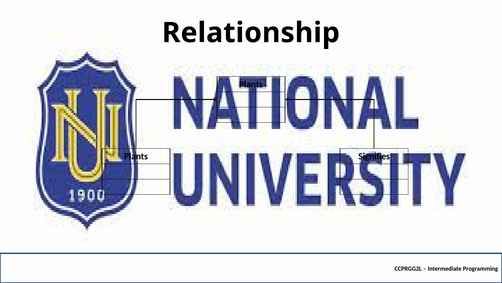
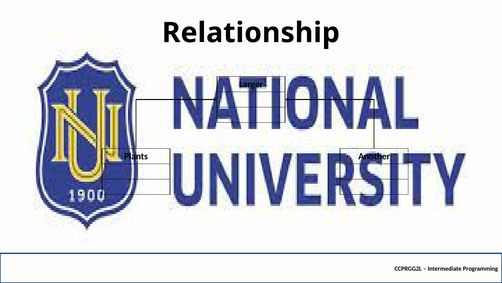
Plants: Plants -> Larger (251, 84)
Signifies: Signifies -> Another (374, 156)
